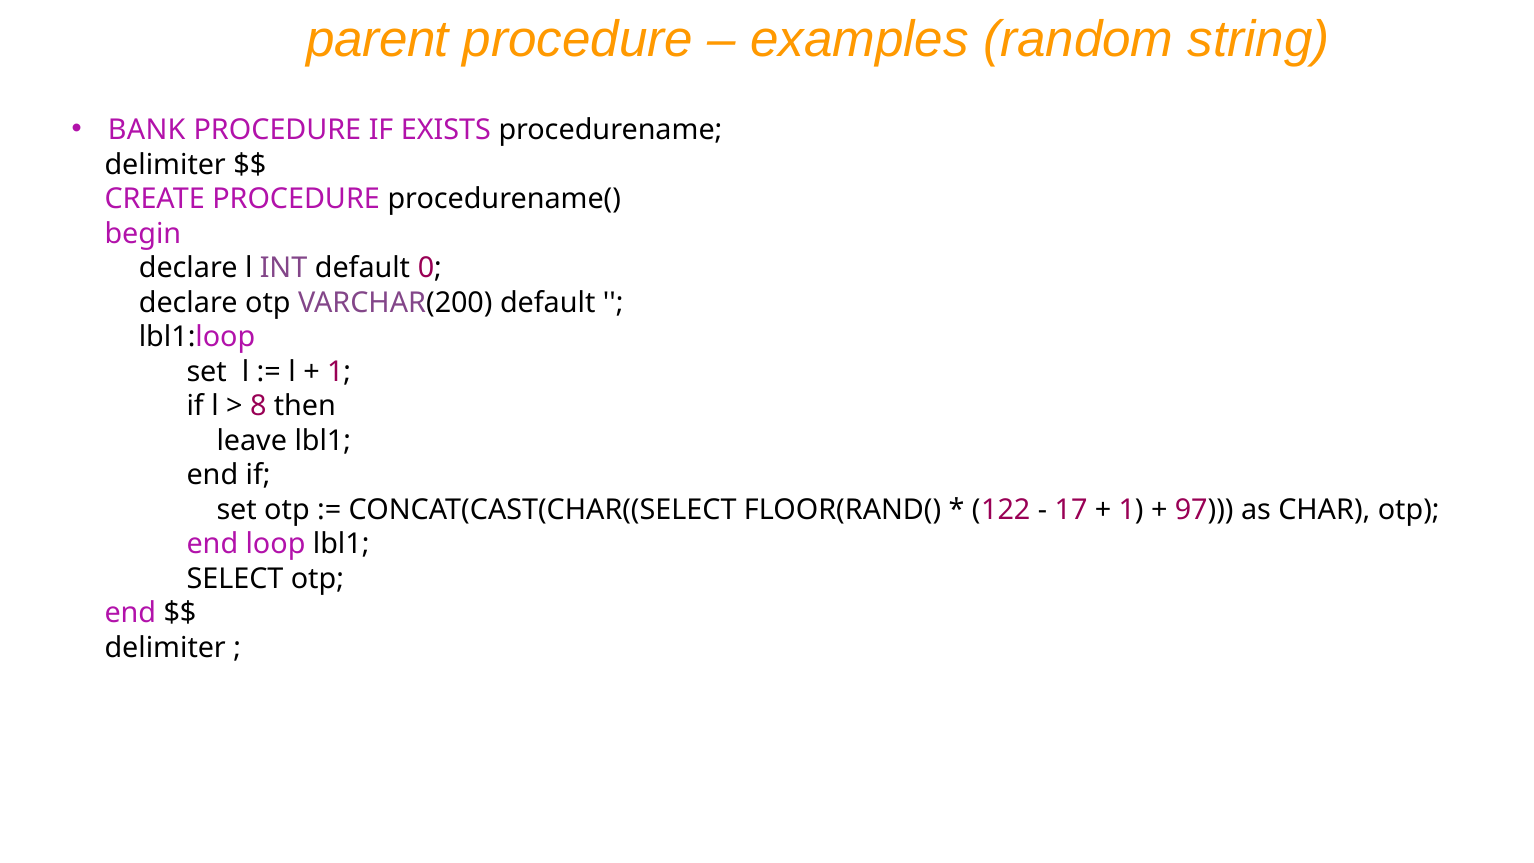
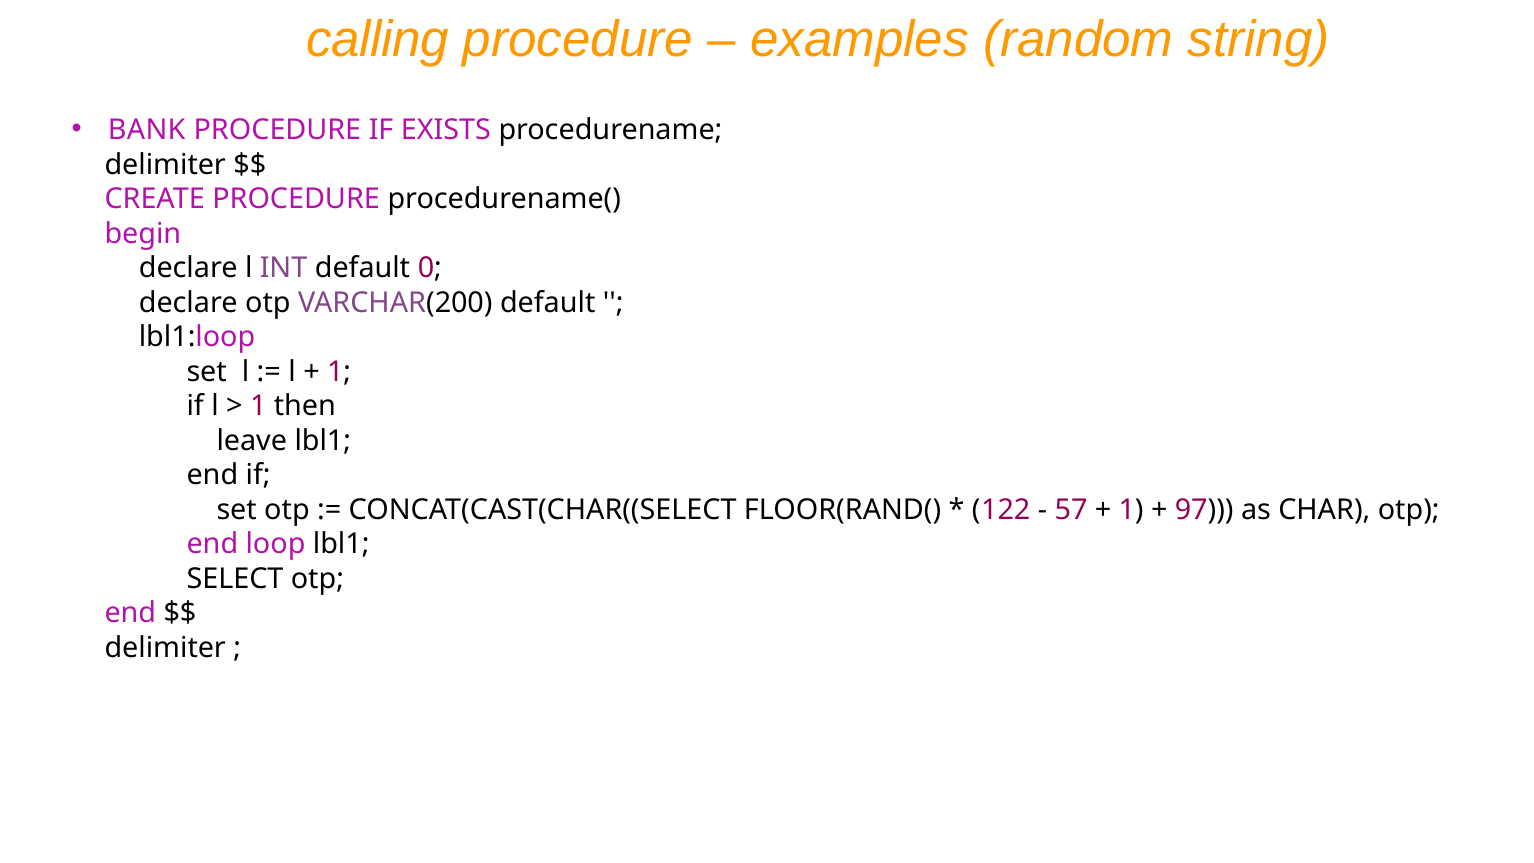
parent: parent -> calling (378, 40)
8: 8 -> 1 (258, 406)
17: 17 -> 57 (1071, 510)
